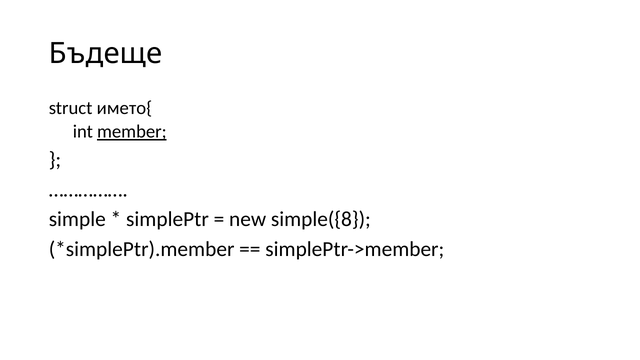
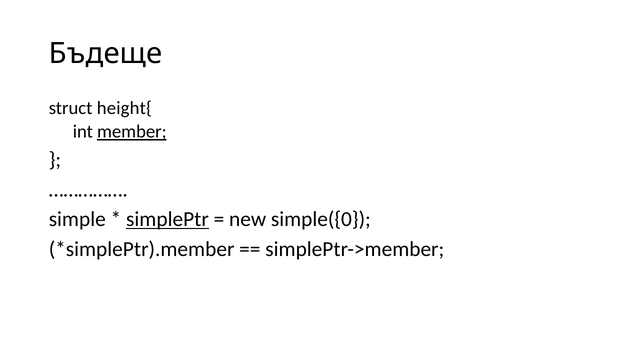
името{: името{ -> height{ (124, 108)
simplePtr underline: none -> present (167, 219)
simple({8: simple({8 -> simple({0 (321, 219)
